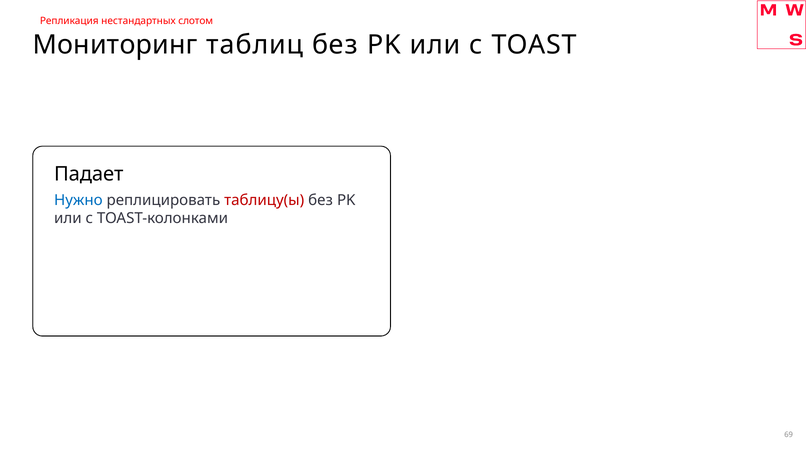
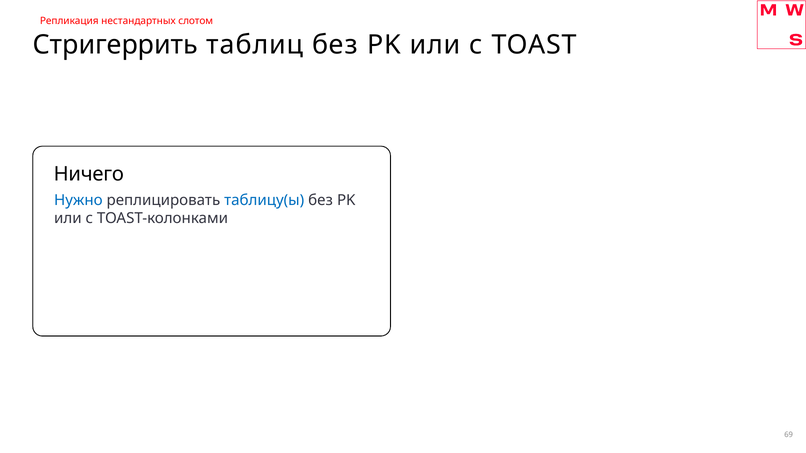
Мониторинг: Мониторинг -> Стригеррить (115, 45)
Падает: Падает -> Ничего (89, 174)
таблицу(ы colour: red -> blue (264, 200)
